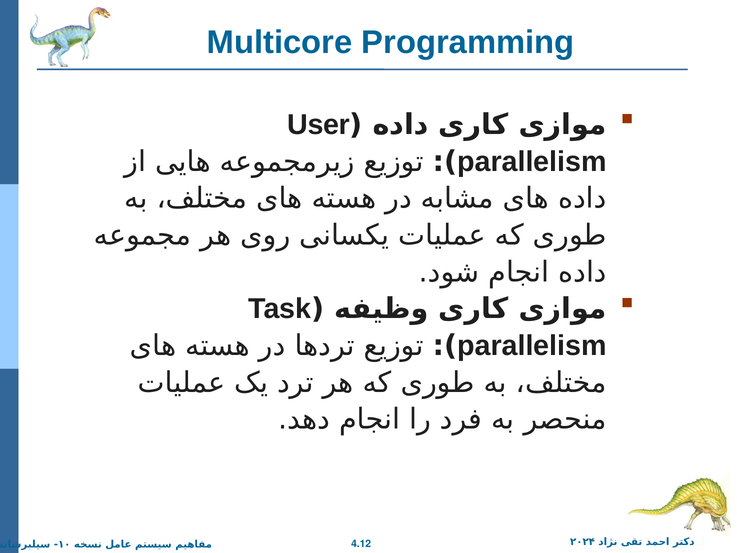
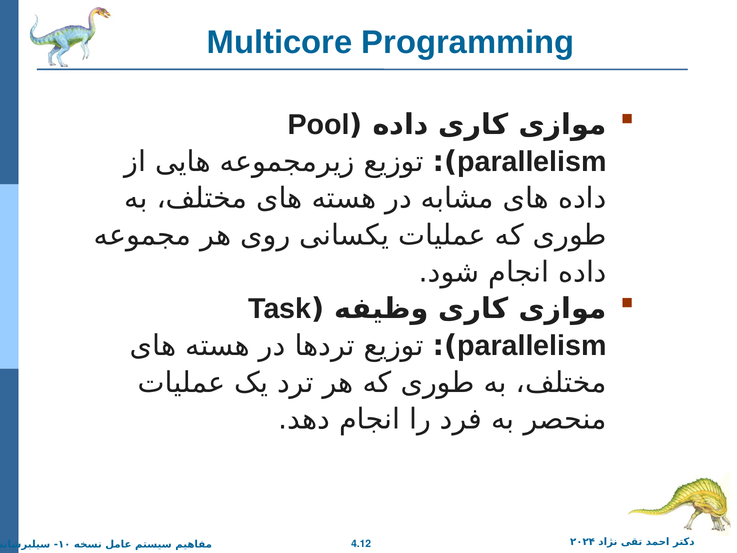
User: User -> Pool (319, 125)
